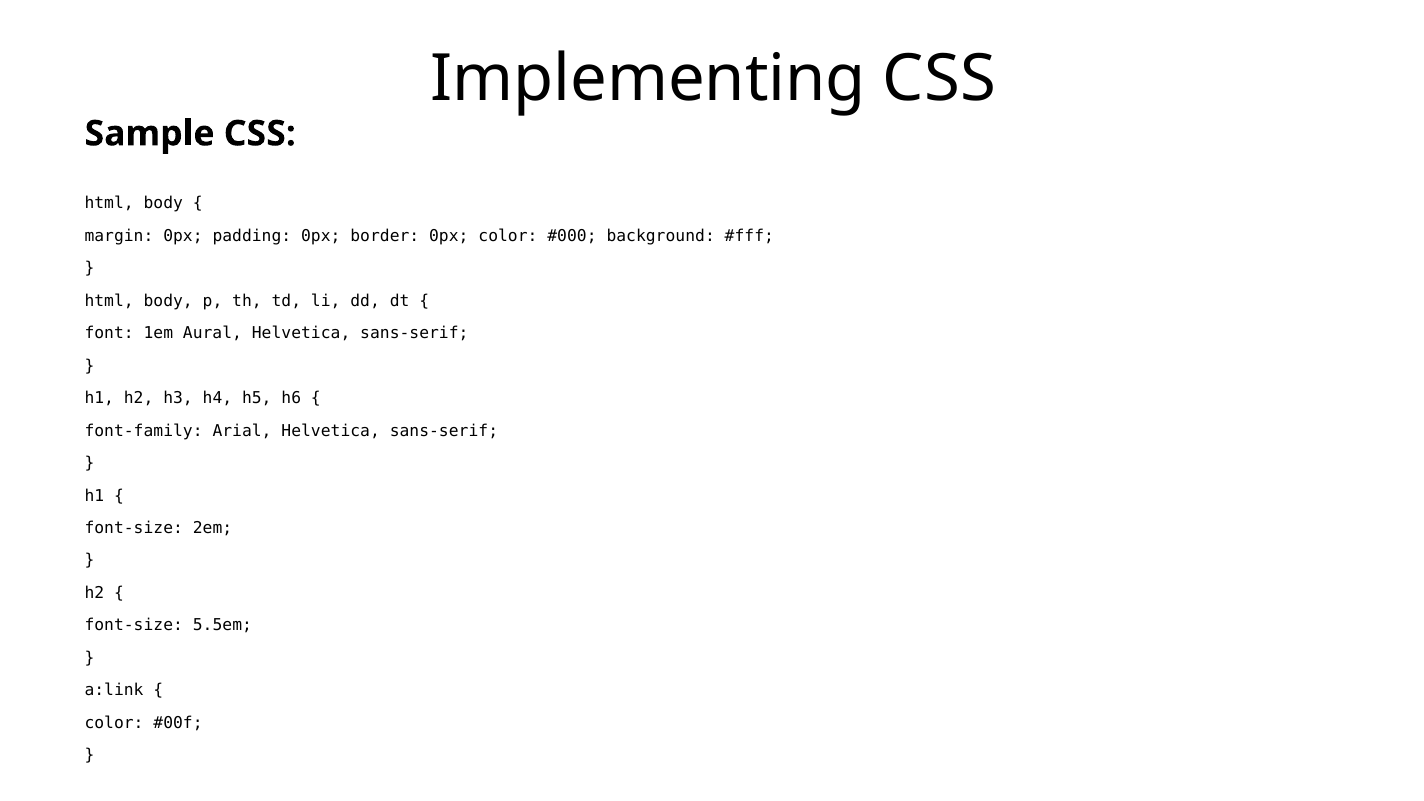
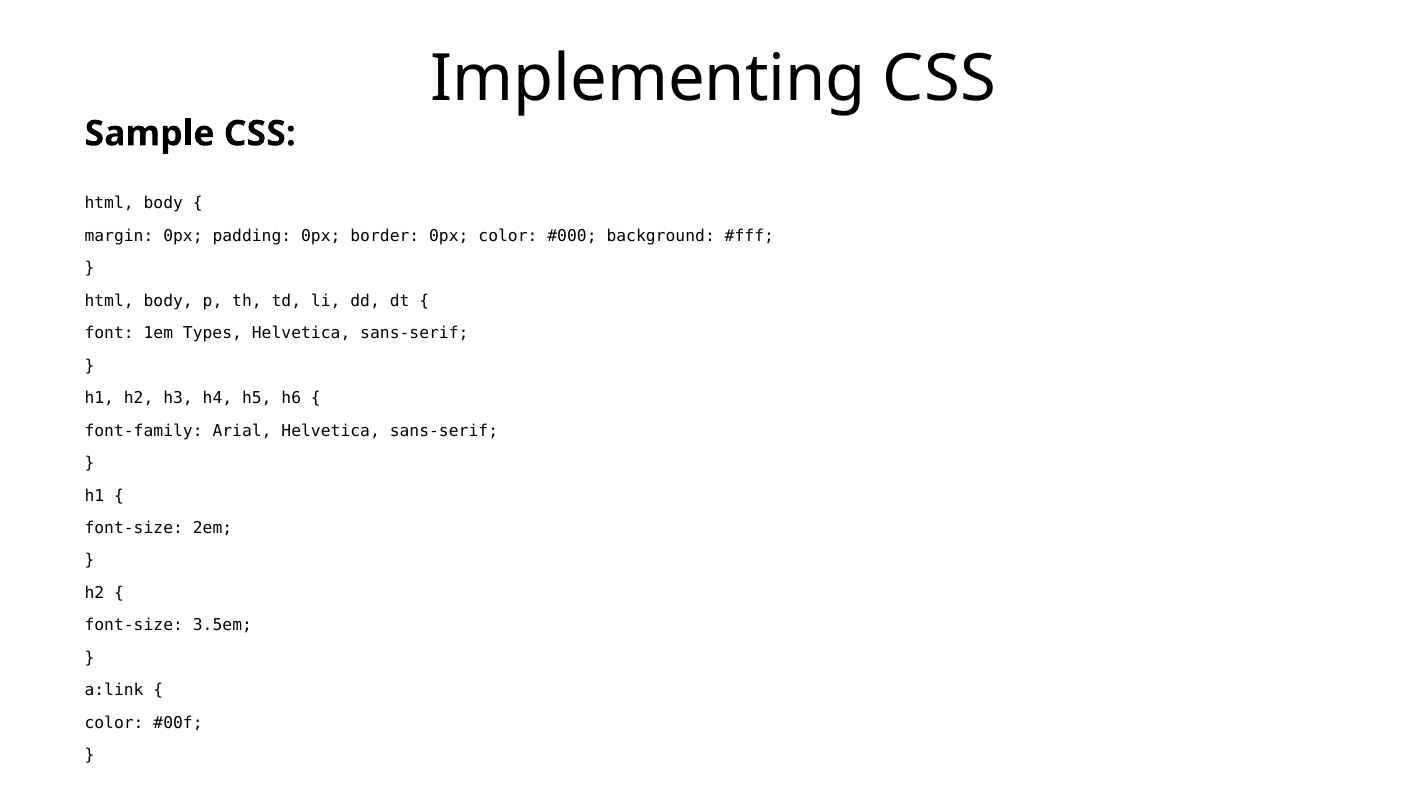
Aural: Aural -> Types (212, 333)
5.5em: 5.5em -> 3.5em (222, 626)
